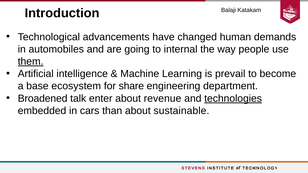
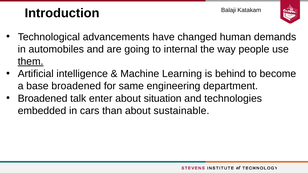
prevail: prevail -> behind (230, 74)
base ecosystem: ecosystem -> broadened (76, 86)
share: share -> same (131, 86)
revenue: revenue -> situation (163, 99)
technologies underline: present -> none (233, 99)
